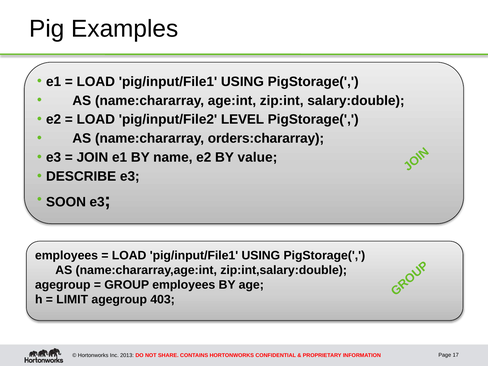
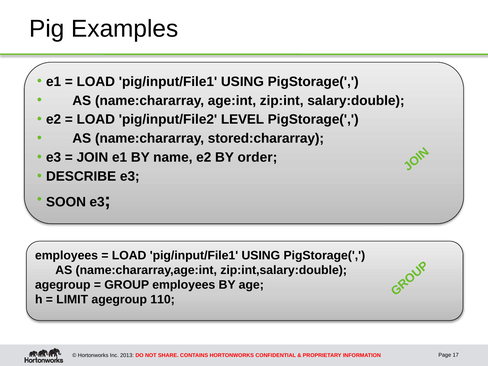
orders:chararray: orders:chararray -> stored:chararray (266, 139)
value: value -> order (257, 157)
403: 403 -> 110 (163, 300)
